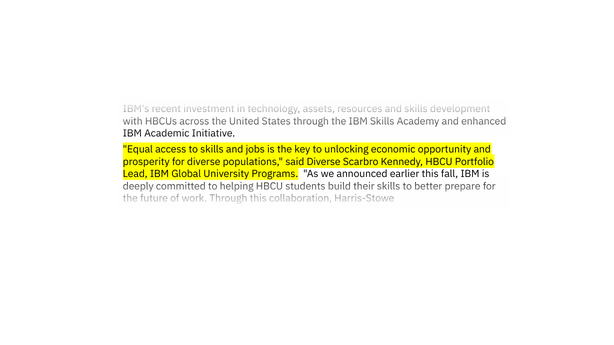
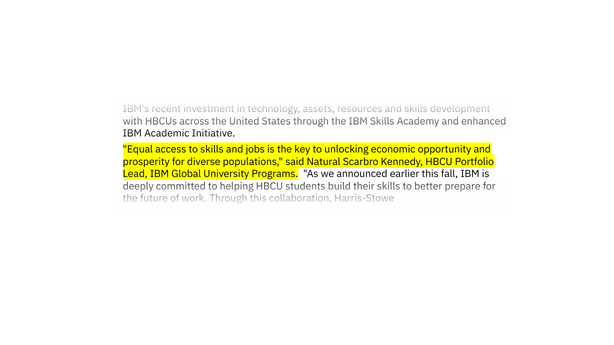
said Diverse: Diverse -> Natural (324, 162)
